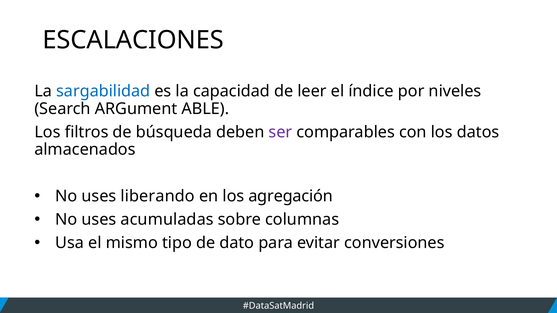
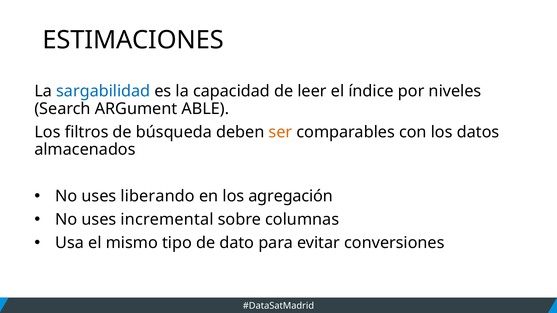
ESCALACIONES: ESCALACIONES -> ESTIMACIONES (133, 40)
ser colour: purple -> orange (280, 132)
acumuladas: acumuladas -> incremental (167, 220)
